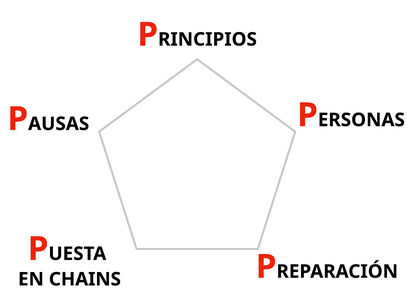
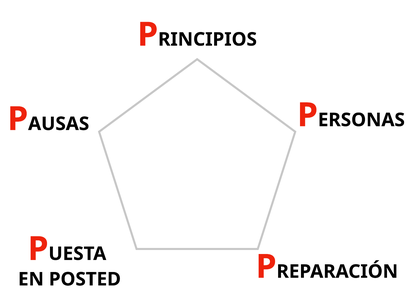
CHAINS: CHAINS -> POSTED (85, 279)
